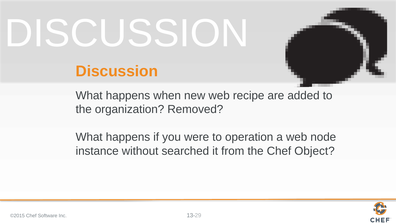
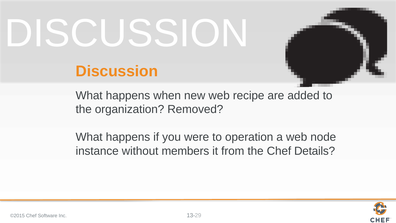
searched: searched -> members (185, 151)
Object: Object -> Details (315, 151)
